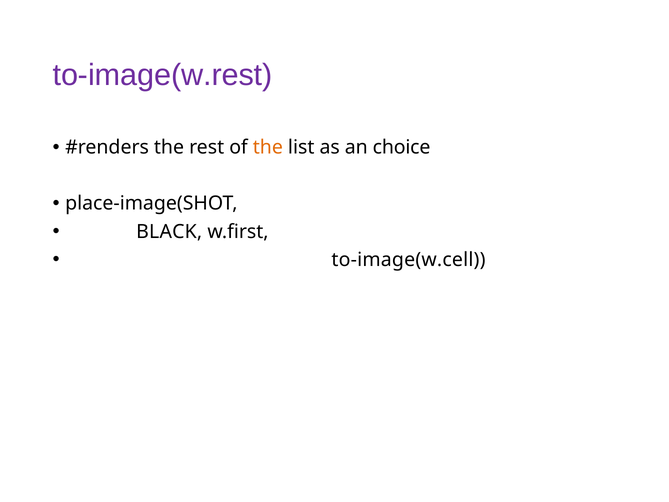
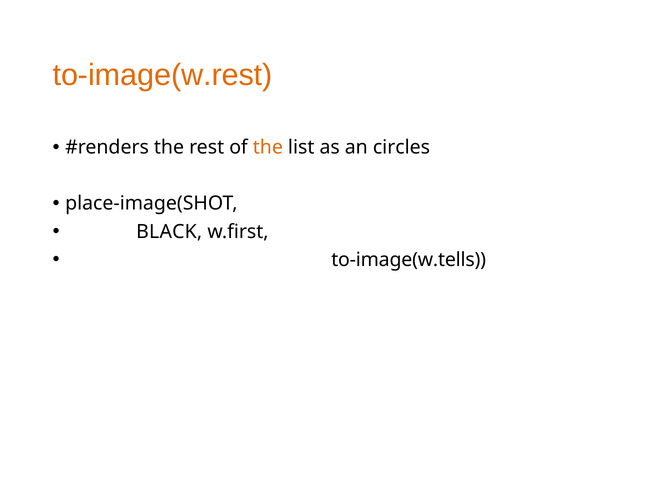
to-image(w.rest colour: purple -> orange (163, 75)
choice: choice -> circles (401, 147)
to-image(w.cell: to-image(w.cell -> to-image(w.tells (409, 260)
